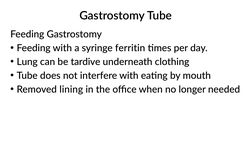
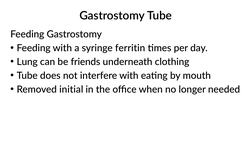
tardive: tardive -> friends (85, 62)
lining: lining -> initial (71, 89)
